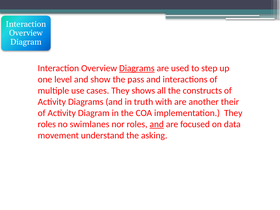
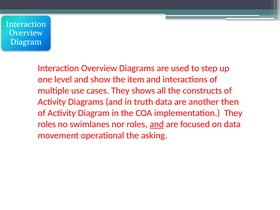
Diagrams underline: present -> none (137, 68)
pass: pass -> item (136, 79)
truth with: with -> data (164, 102)
their: their -> then (230, 102)
understand: understand -> operational (103, 135)
